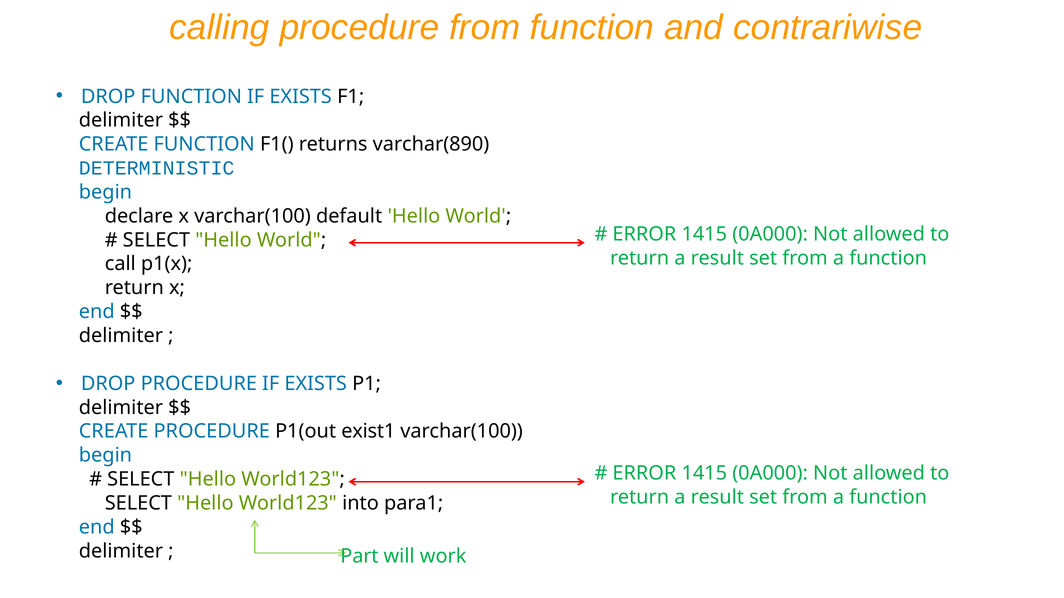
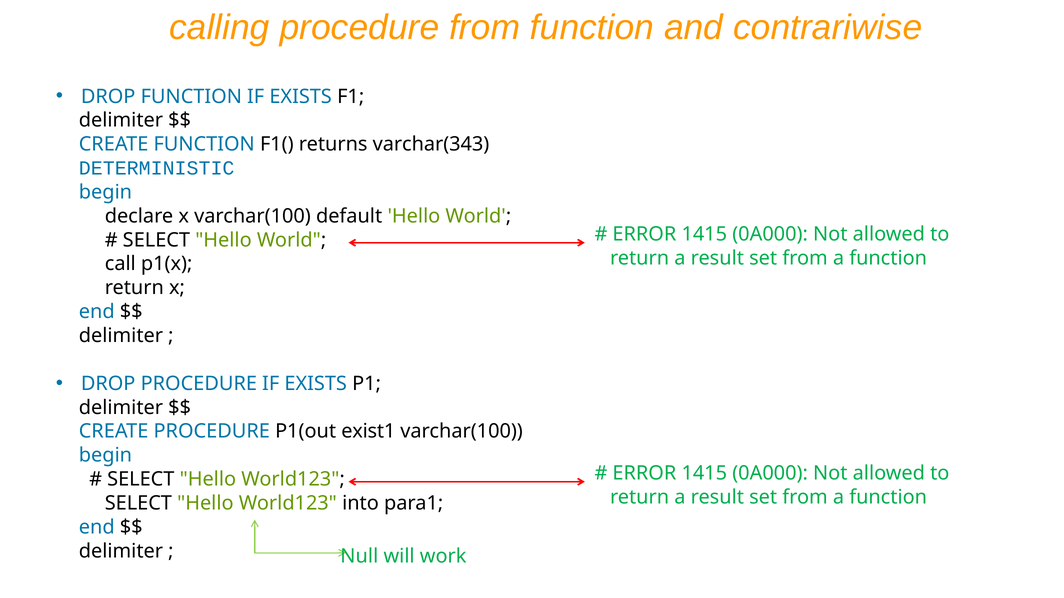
varchar(890: varchar(890 -> varchar(343 (431, 144)
Part: Part -> Null (359, 557)
